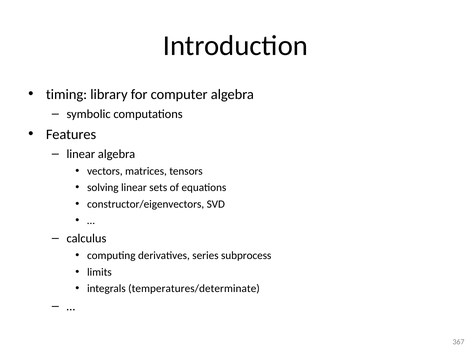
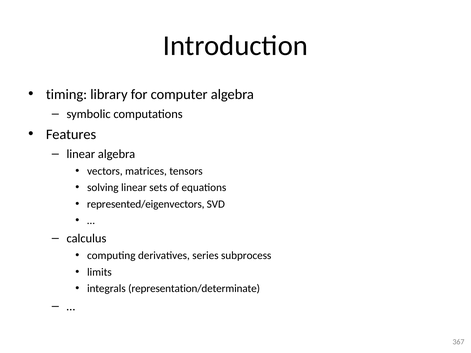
constructor/eigenvectors: constructor/eigenvectors -> represented/eigenvectors (146, 204)
temperatures/determinate: temperatures/determinate -> representation/determinate (194, 289)
